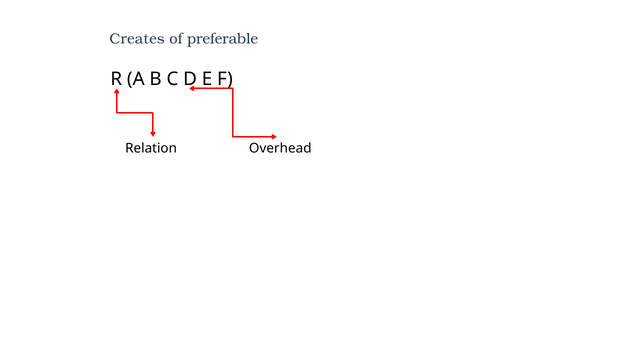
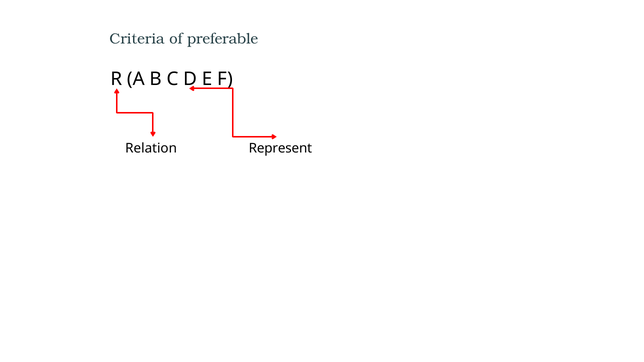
Creates: Creates -> Criteria (137, 39)
Overhead: Overhead -> Represent (280, 148)
